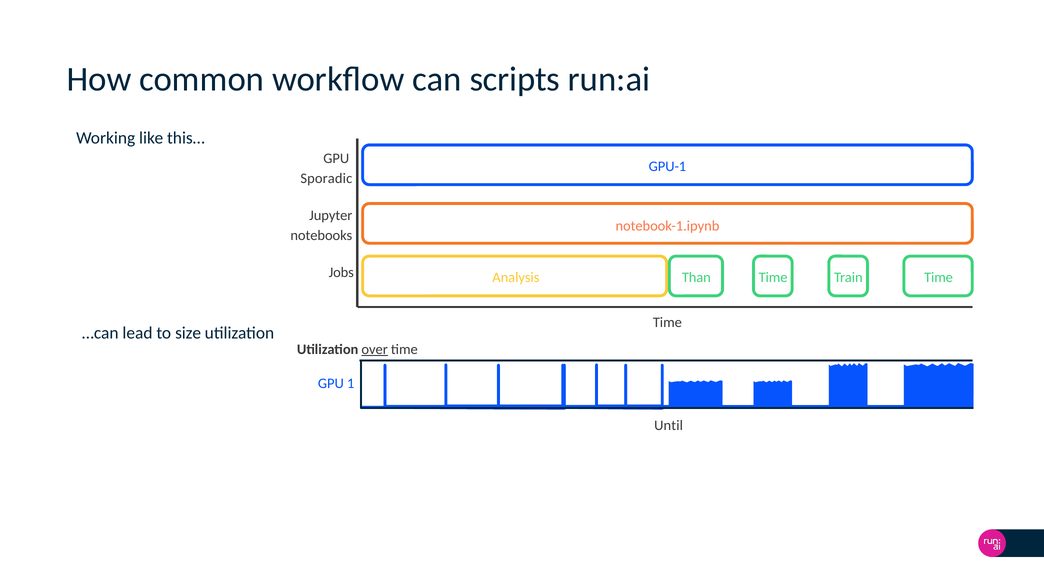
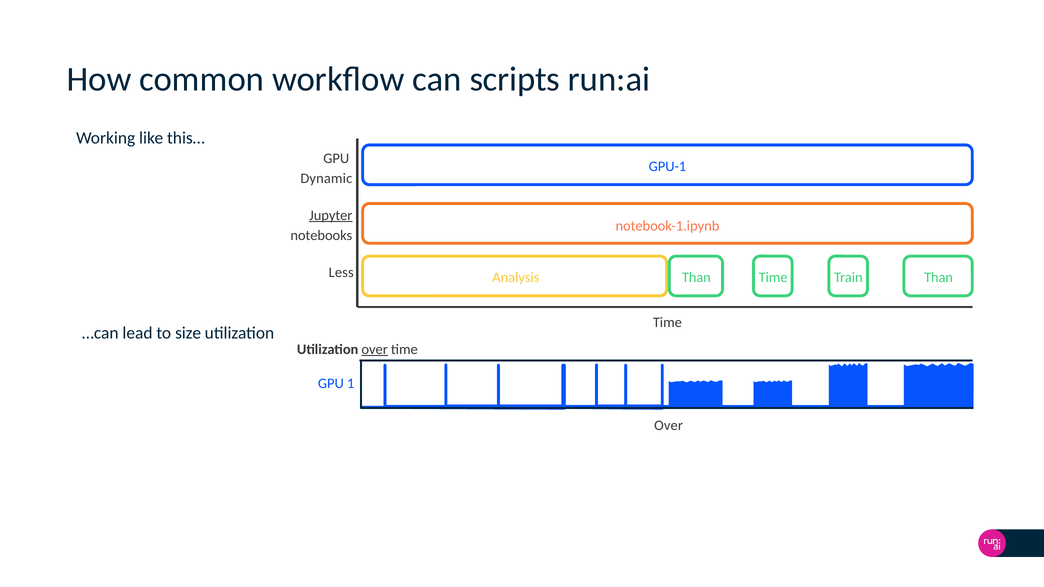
Sporadic: Sporadic -> Dynamic (326, 178)
Jupyter underline: none -> present (331, 215)
Jobs: Jobs -> Less (341, 273)
Train Time: Time -> Than (939, 278)
Until: Until -> Over (669, 426)
